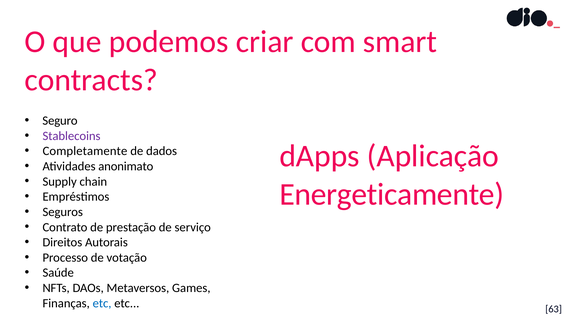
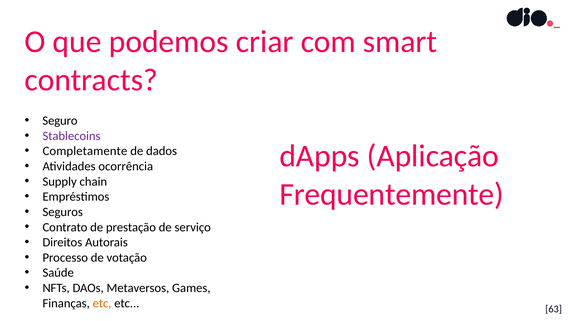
anonimato: anonimato -> ocorrência (126, 166)
Energeticamente: Energeticamente -> Frequentemente (392, 194)
etc colour: blue -> orange (102, 303)
